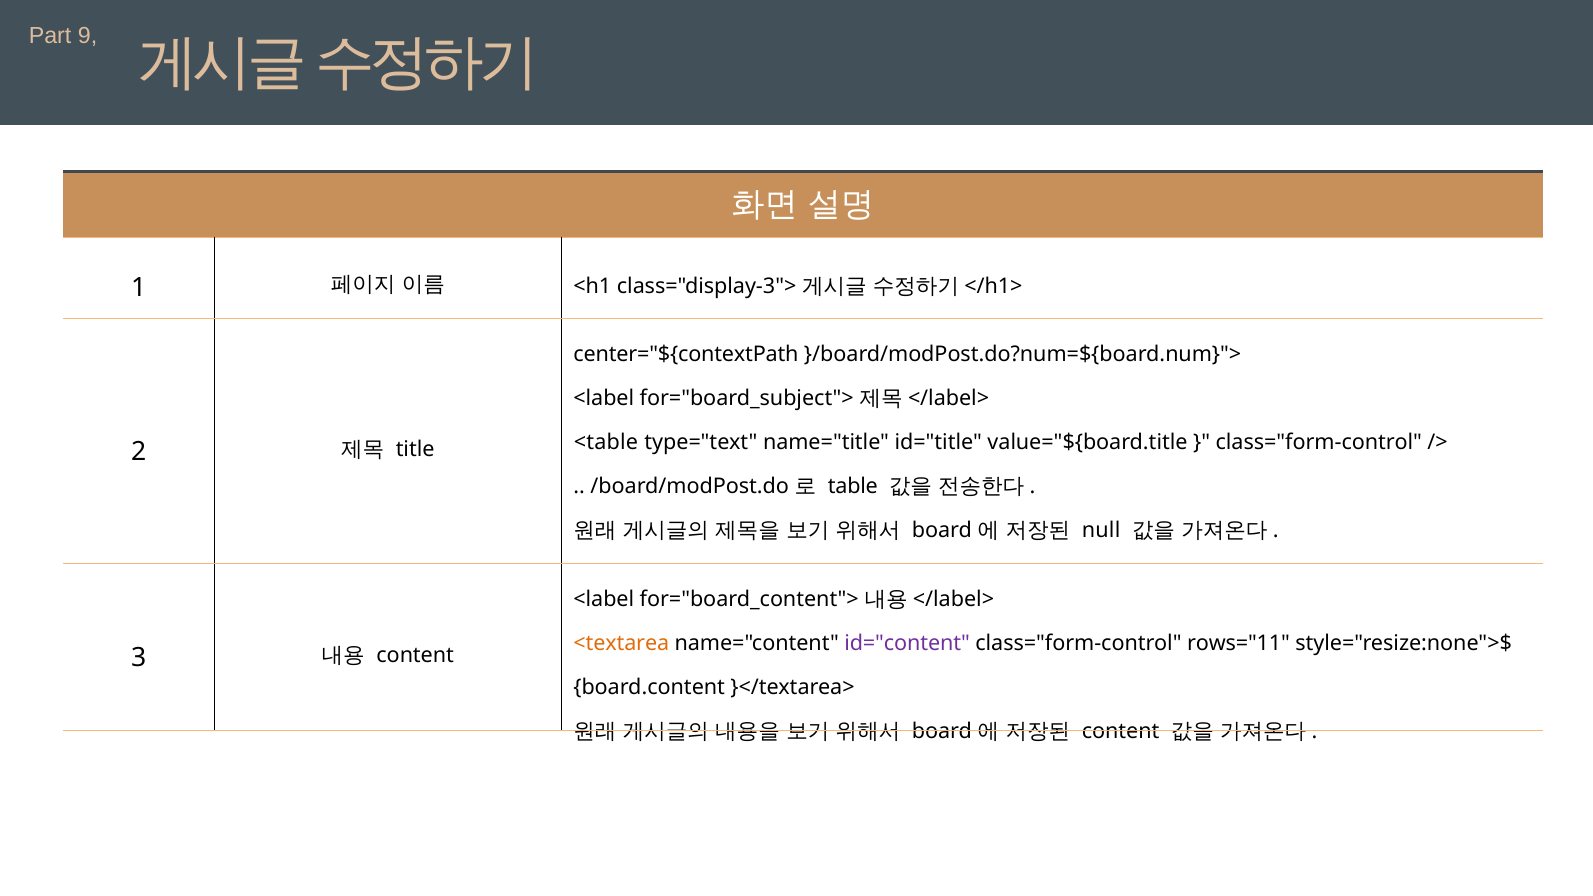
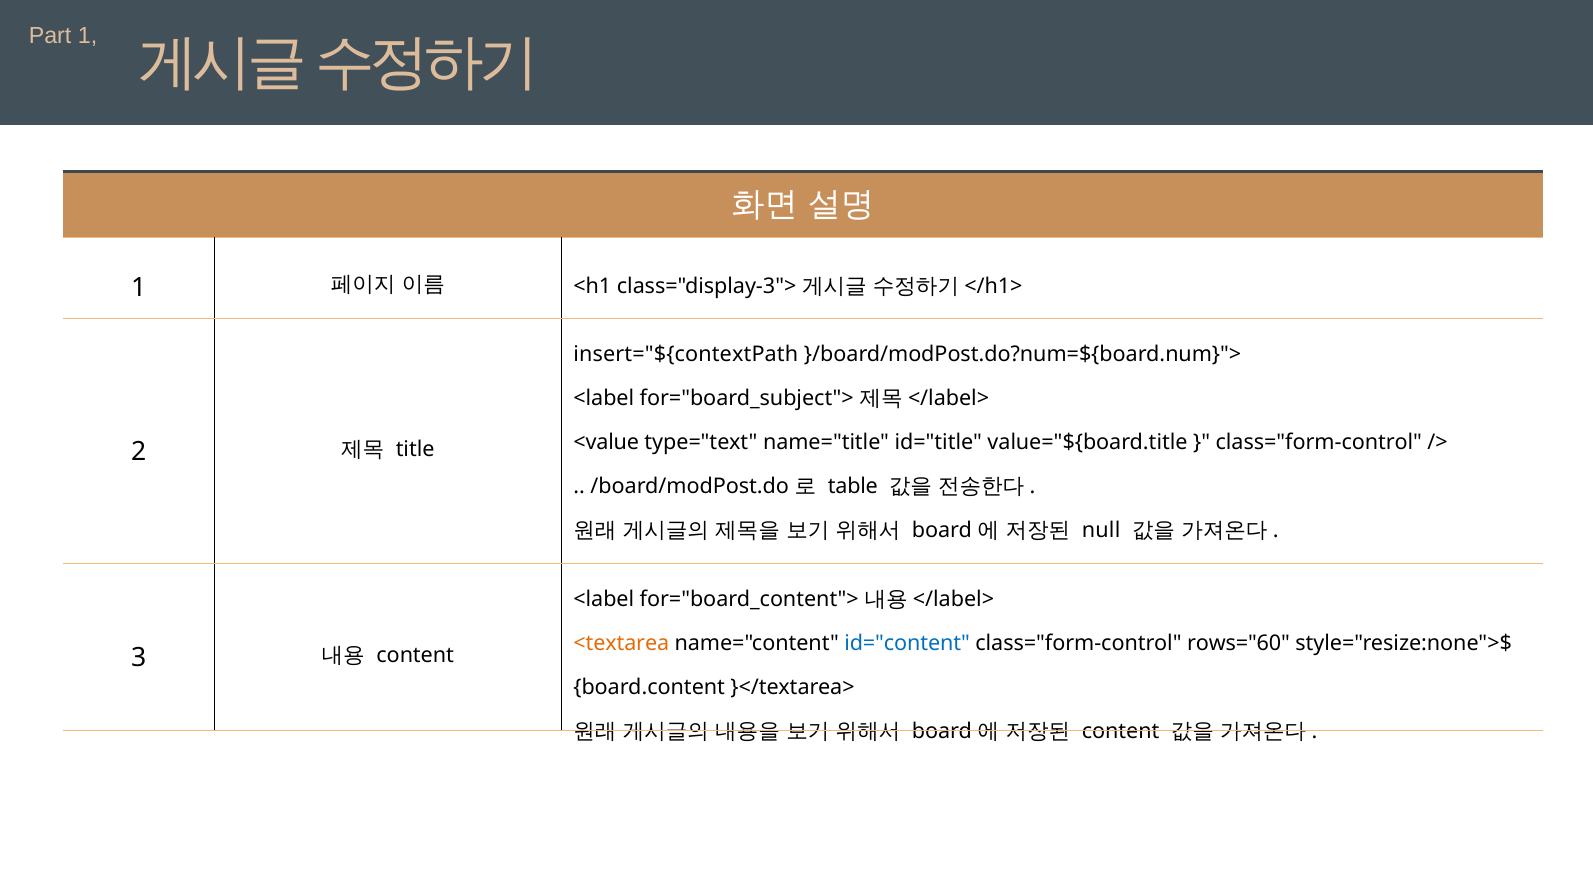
Part 9: 9 -> 1 (88, 36)
center="${contextPath: center="${contextPath -> insert="${contextPath (686, 355)
<table: <table -> <value (606, 442)
id="content colour: purple -> blue (907, 644)
rows="11: rows="11 -> rows="60 (1239, 644)
